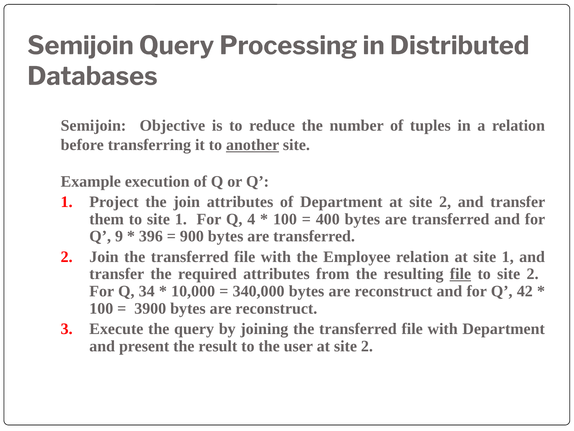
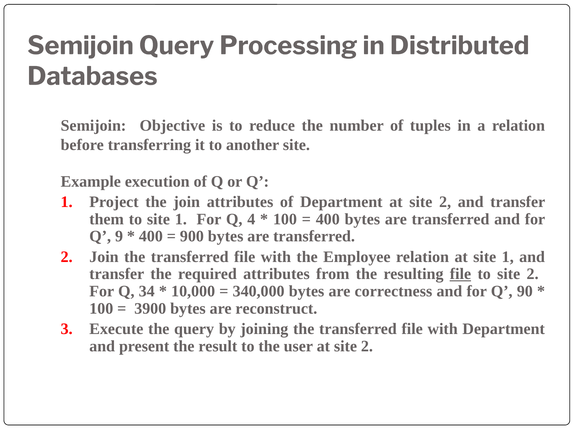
another underline: present -> none (253, 145)
396: 396 -> 400 (151, 236)
340,000 bytes are reconstruct: reconstruct -> correctness (393, 291)
42: 42 -> 90 (525, 291)
